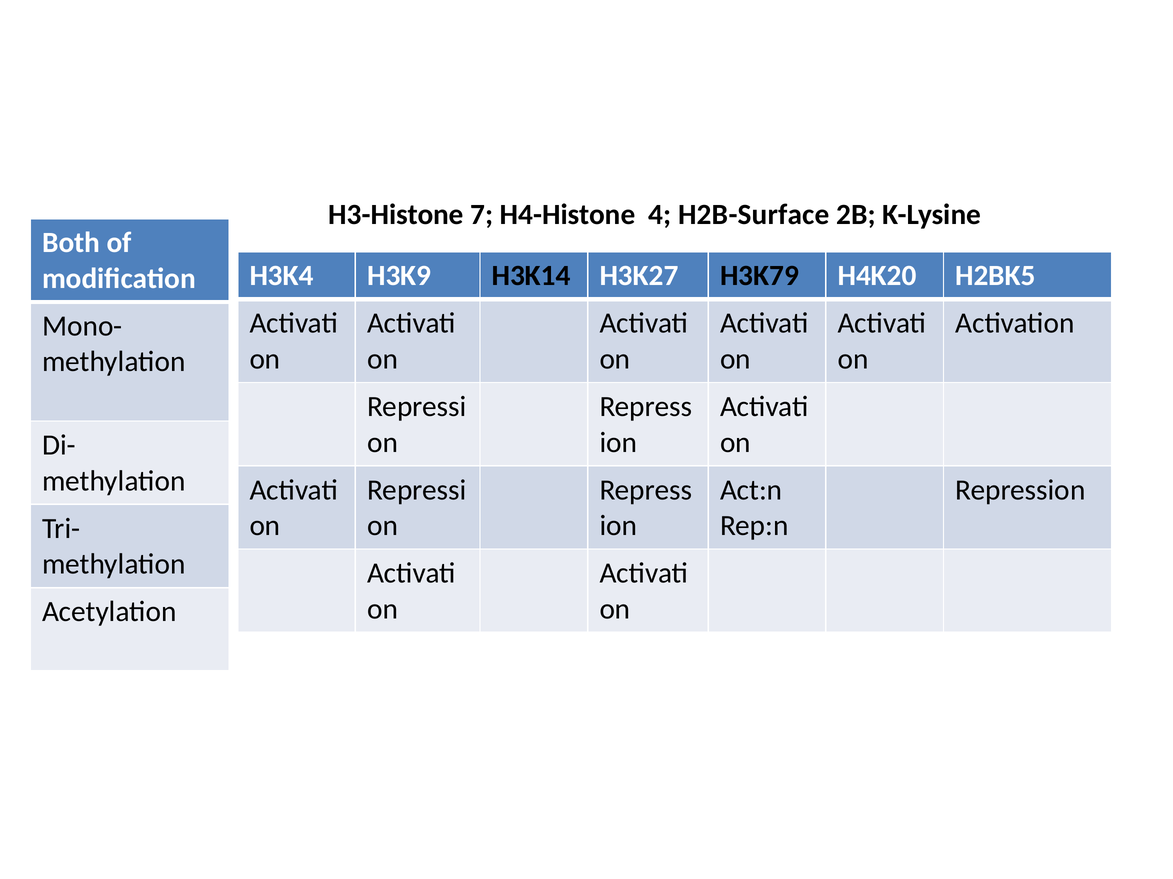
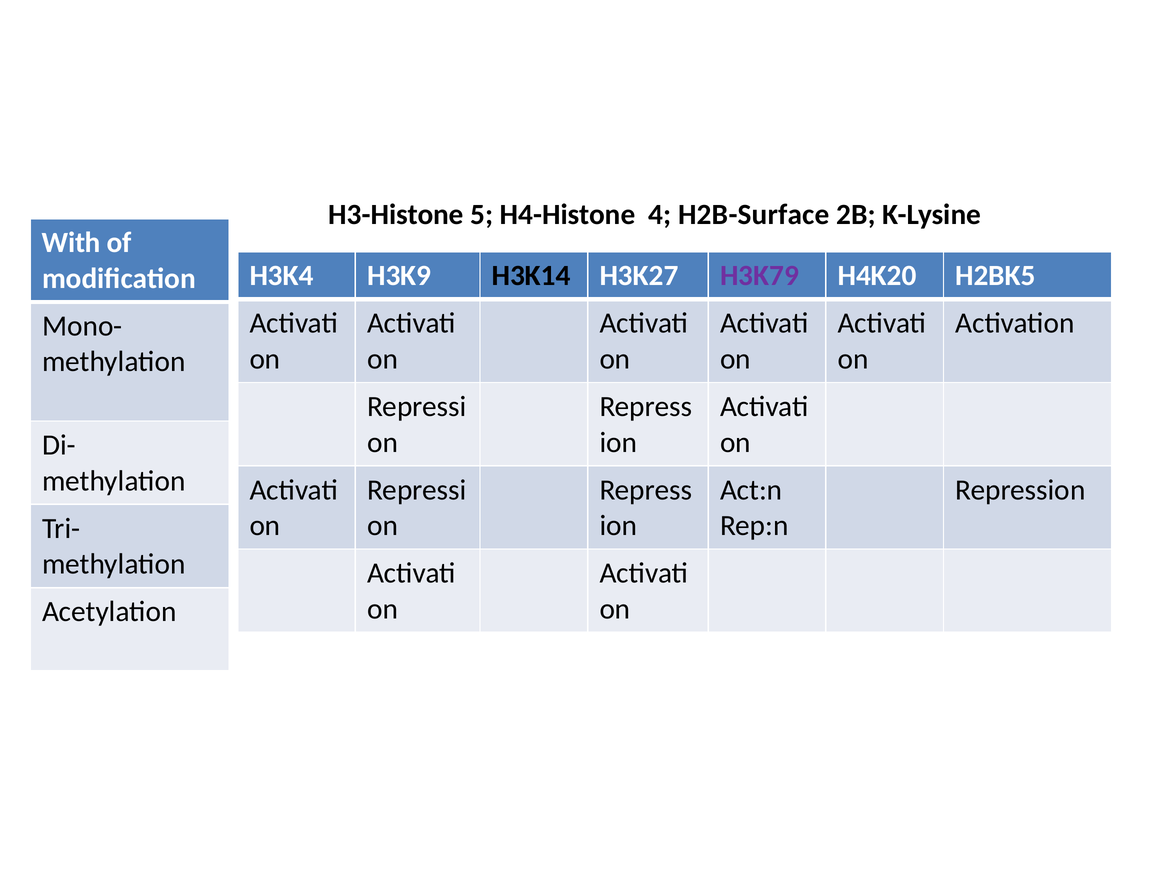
7: 7 -> 5 (482, 215)
Both: Both -> With (71, 243)
H3K79 colour: black -> purple (759, 276)
